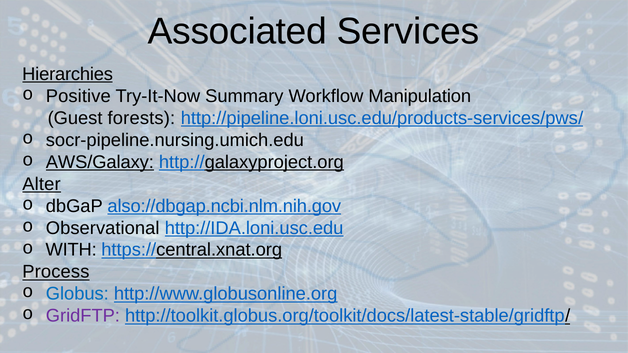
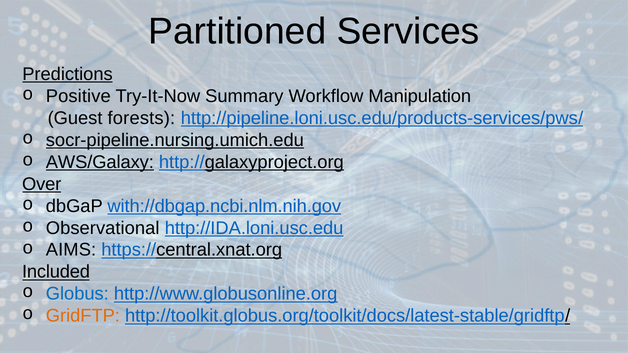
Associated: Associated -> Partitioned (237, 32)
Hierarchies: Hierarchies -> Predictions (68, 74)
socr-pipeline.nursing.umich.edu underline: none -> present (175, 140)
Alter: Alter -> Over (42, 184)
also://dbgap.ncbi.nlm.nih.gov: also://dbgap.ncbi.nlm.nih.gov -> with://dbgap.ncbi.nlm.nih.gov (224, 206)
WITH: WITH -> AIMS (71, 250)
Process: Process -> Included (56, 272)
GridFTP colour: purple -> orange (83, 316)
